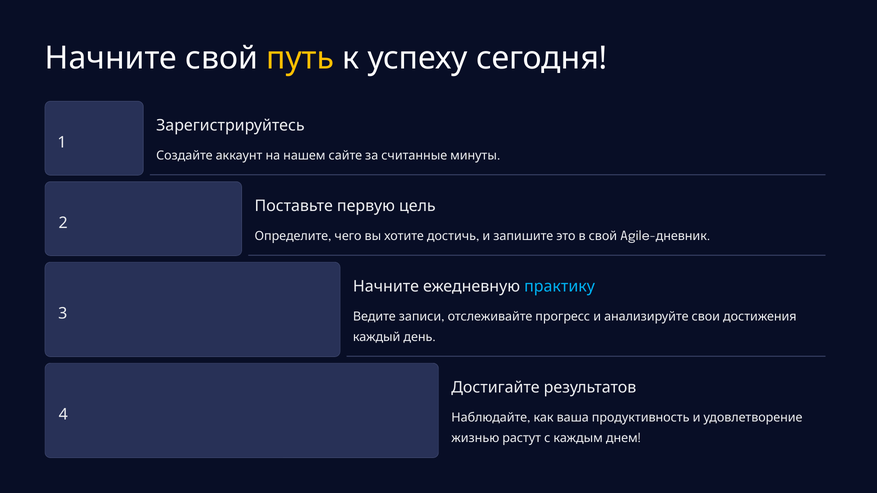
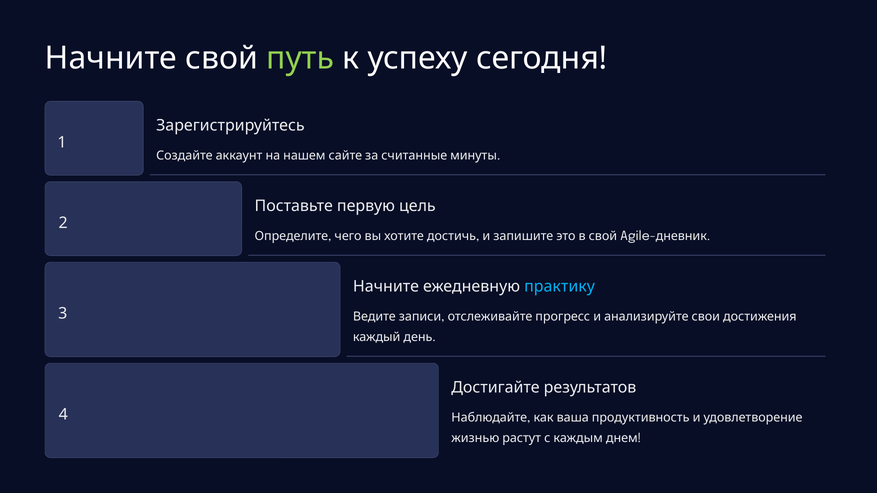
путь colour: yellow -> light green (300, 58)
